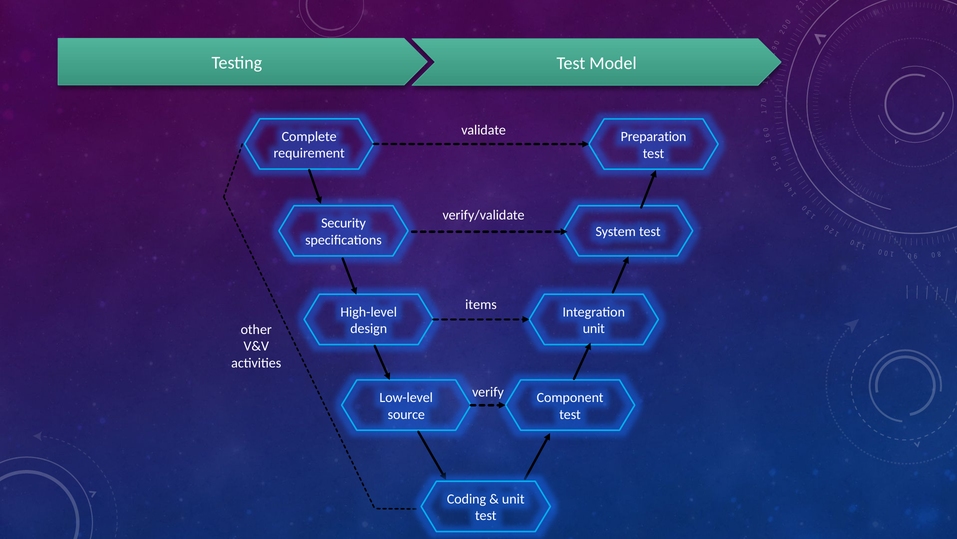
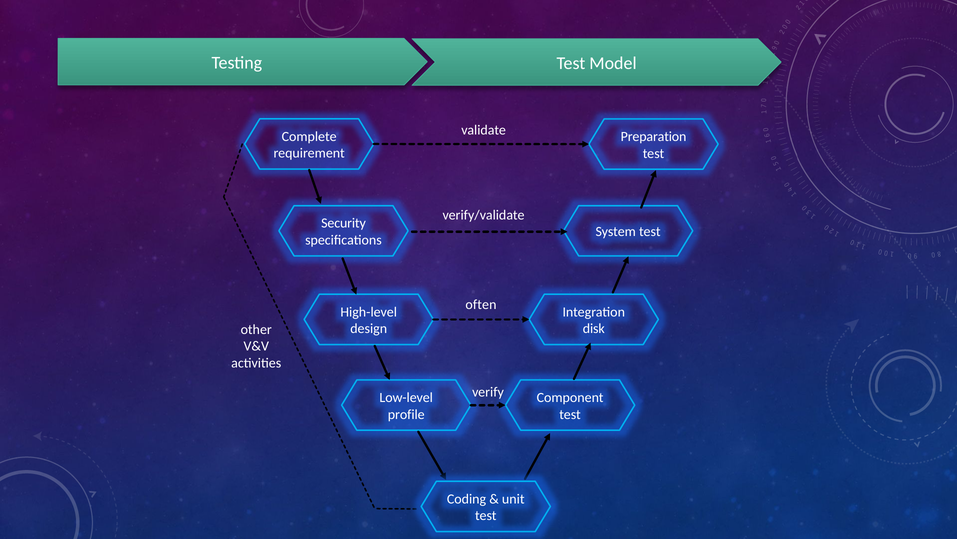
items: items -> often (481, 304)
unit: unit -> disk (594, 328)
source: source -> profile (406, 414)
